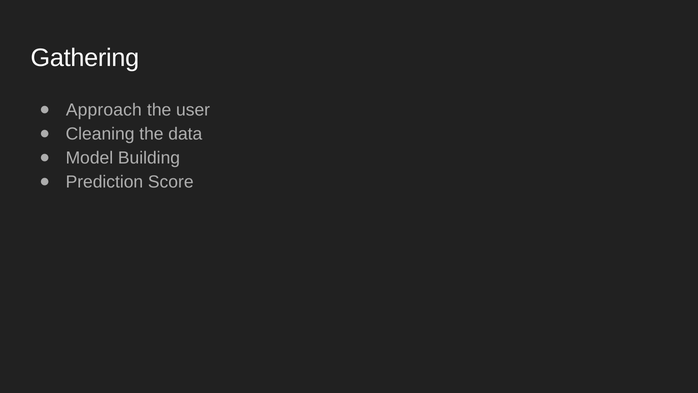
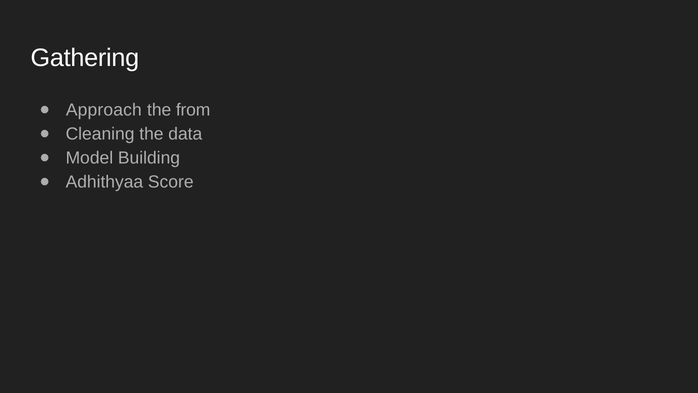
user: user -> from (193, 110)
Prediction: Prediction -> Adhithyaa (104, 182)
